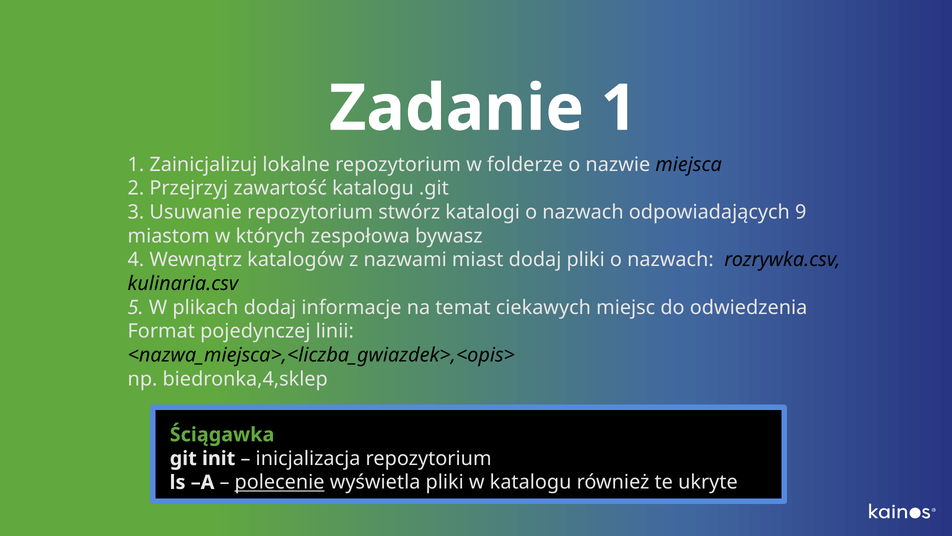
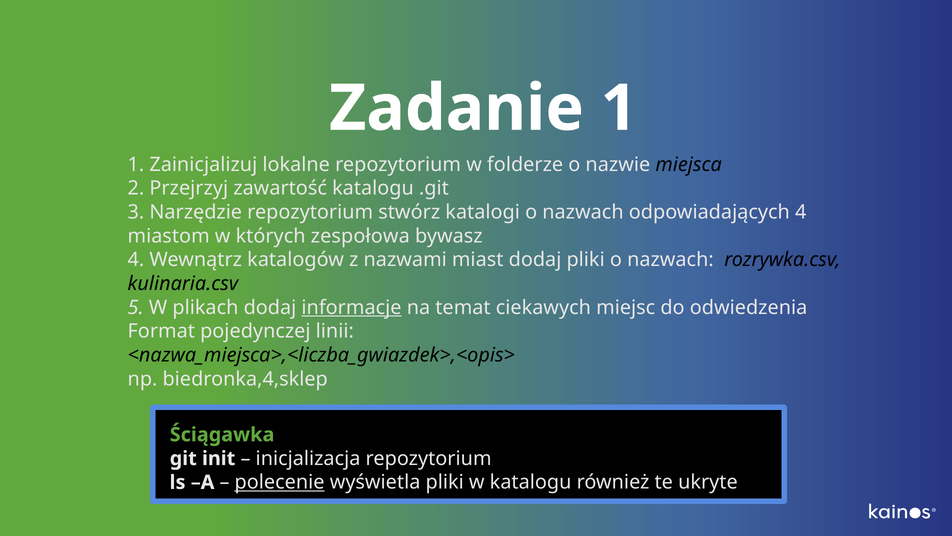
Usuwanie: Usuwanie -> Narzędzie (196, 212)
odpowiadających 9: 9 -> 4 (801, 212)
informacje underline: none -> present (352, 307)
